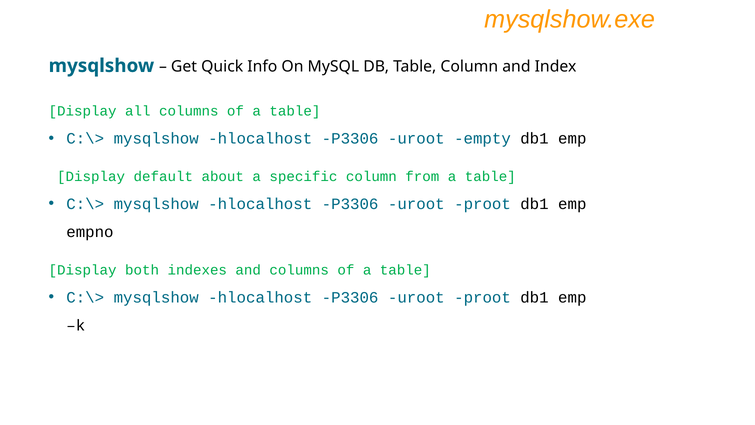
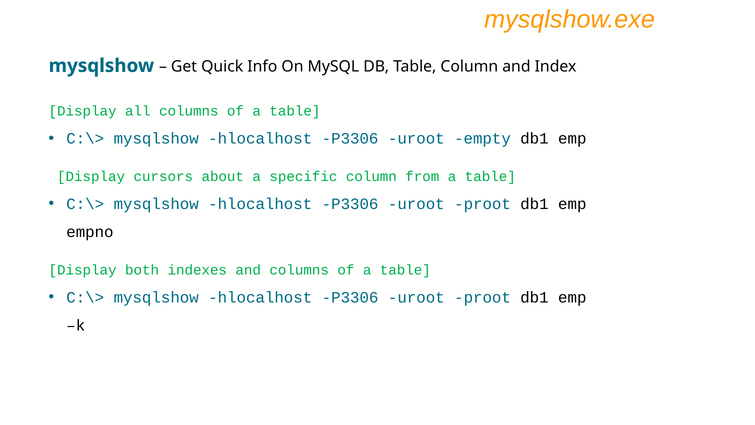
default: default -> cursors (163, 176)
